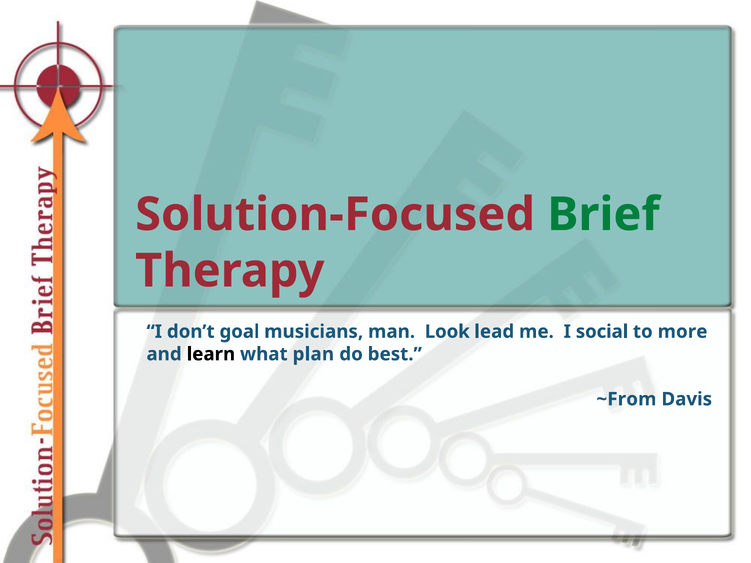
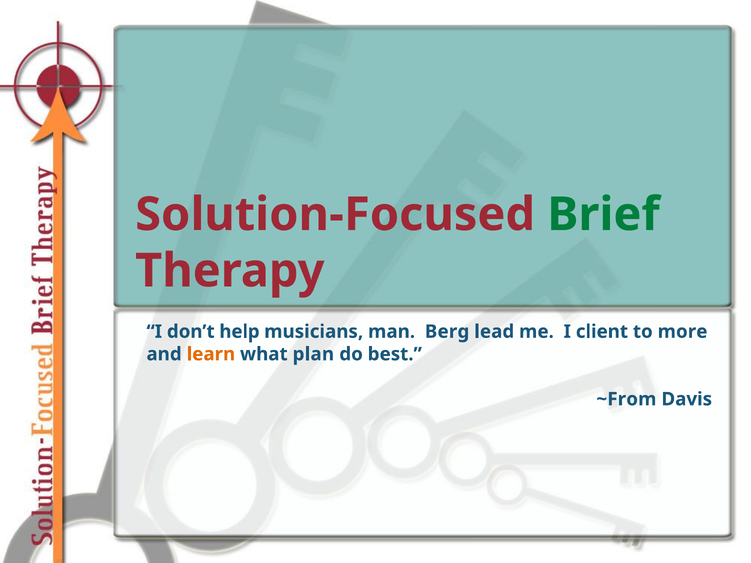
goal: goal -> help (239, 332)
Look: Look -> Berg (447, 332)
social: social -> client (602, 332)
learn colour: black -> orange (211, 354)
